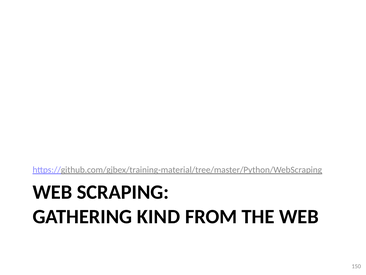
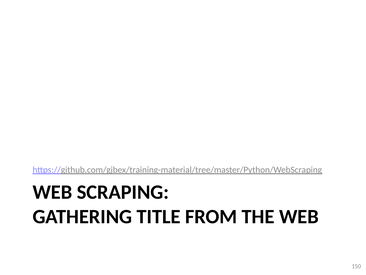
KIND: KIND -> TITLE (159, 216)
